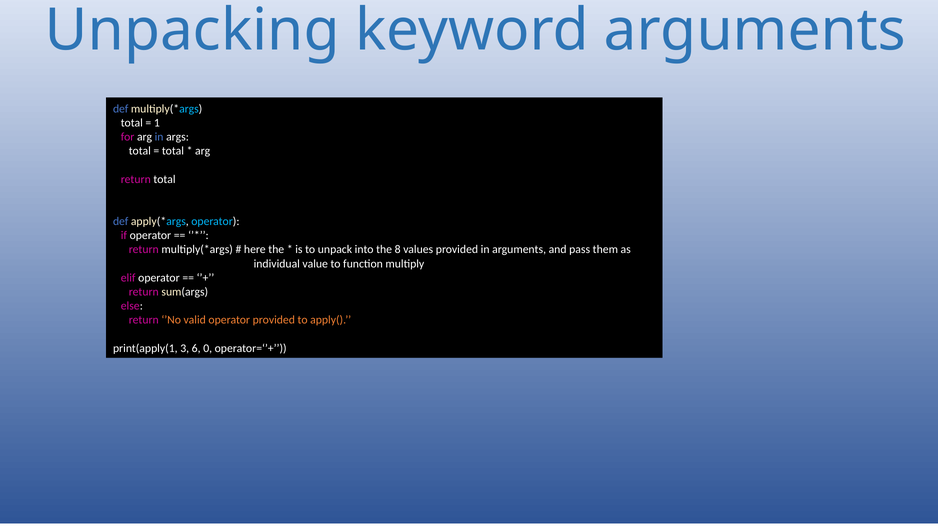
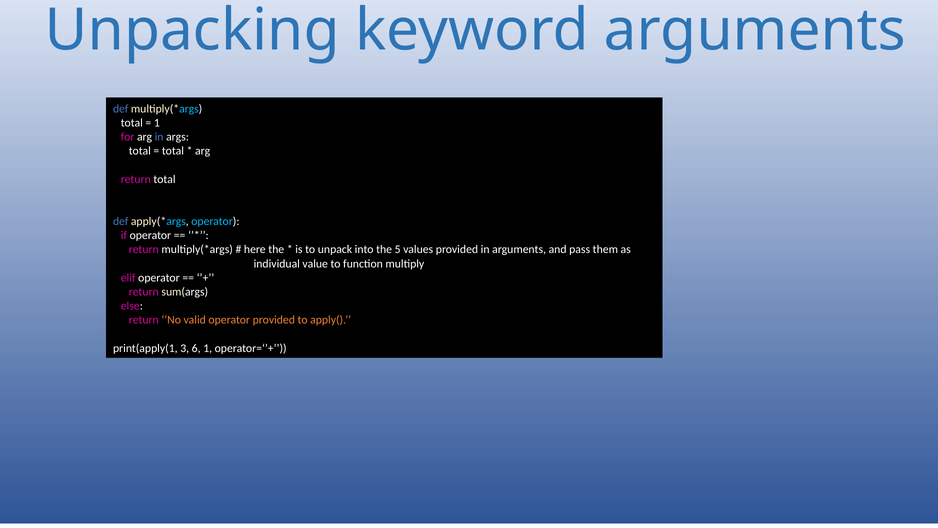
8: 8 -> 5 (398, 249)
6 0: 0 -> 1 (208, 348)
